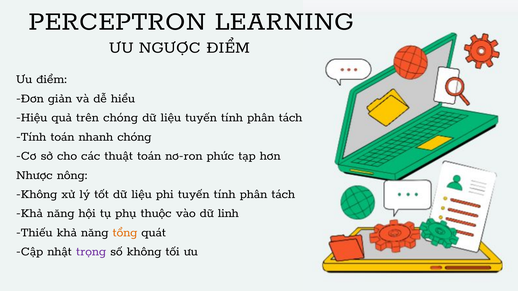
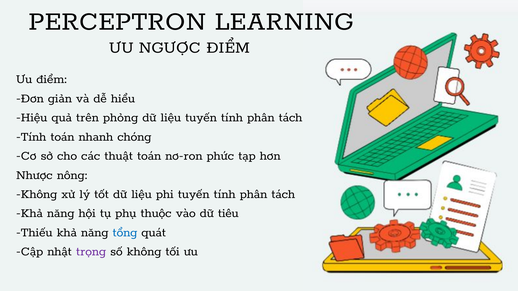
trên chóng: chóng -> phỏng (121, 117)
linh: linh -> tiêu (228, 213)
tổng colour: orange -> blue (125, 232)
